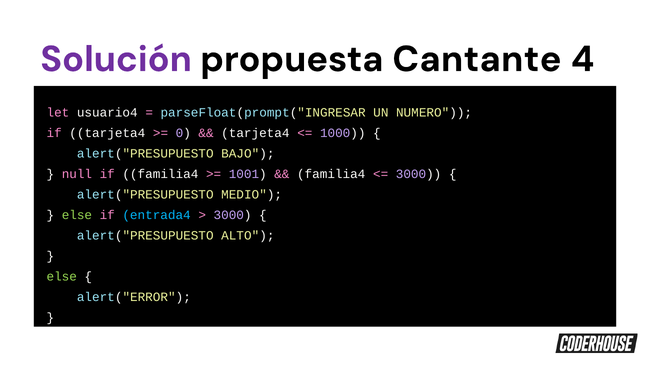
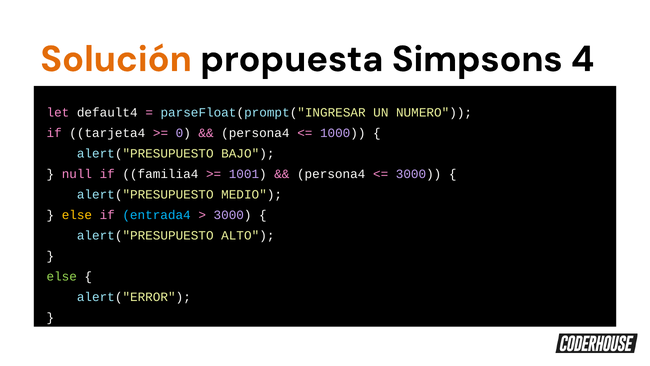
Solución colour: purple -> orange (116, 59)
Cantante: Cantante -> Simpsons (477, 59)
usuario4: usuario4 -> default4 (107, 112)
tarjeta4: tarjeta4 -> persona4 (255, 133)
familia4: familia4 -> persona4 (331, 174)
else colour: light green -> yellow (77, 215)
